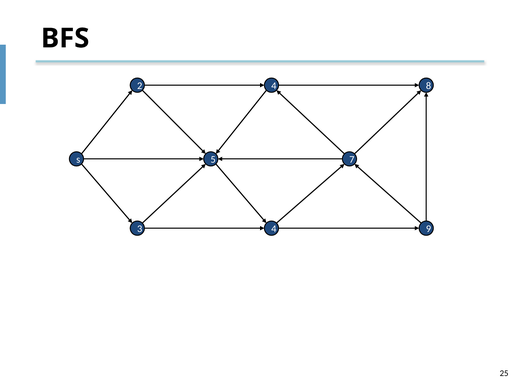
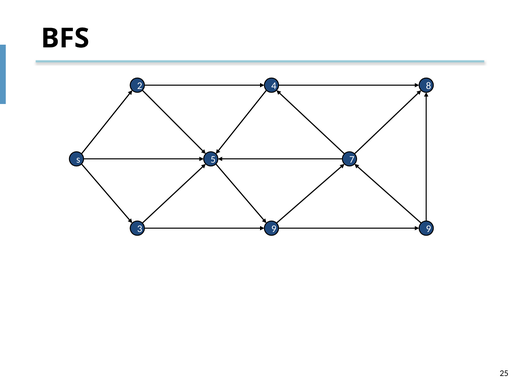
3 4: 4 -> 9 (274, 229)
